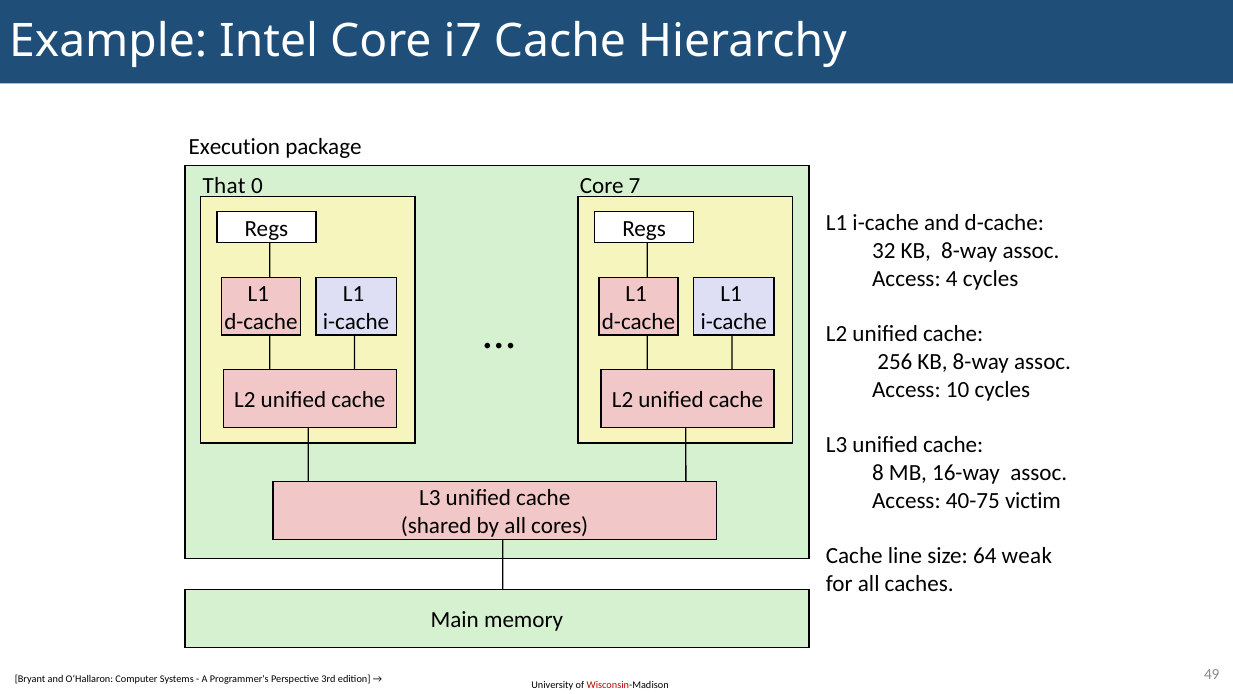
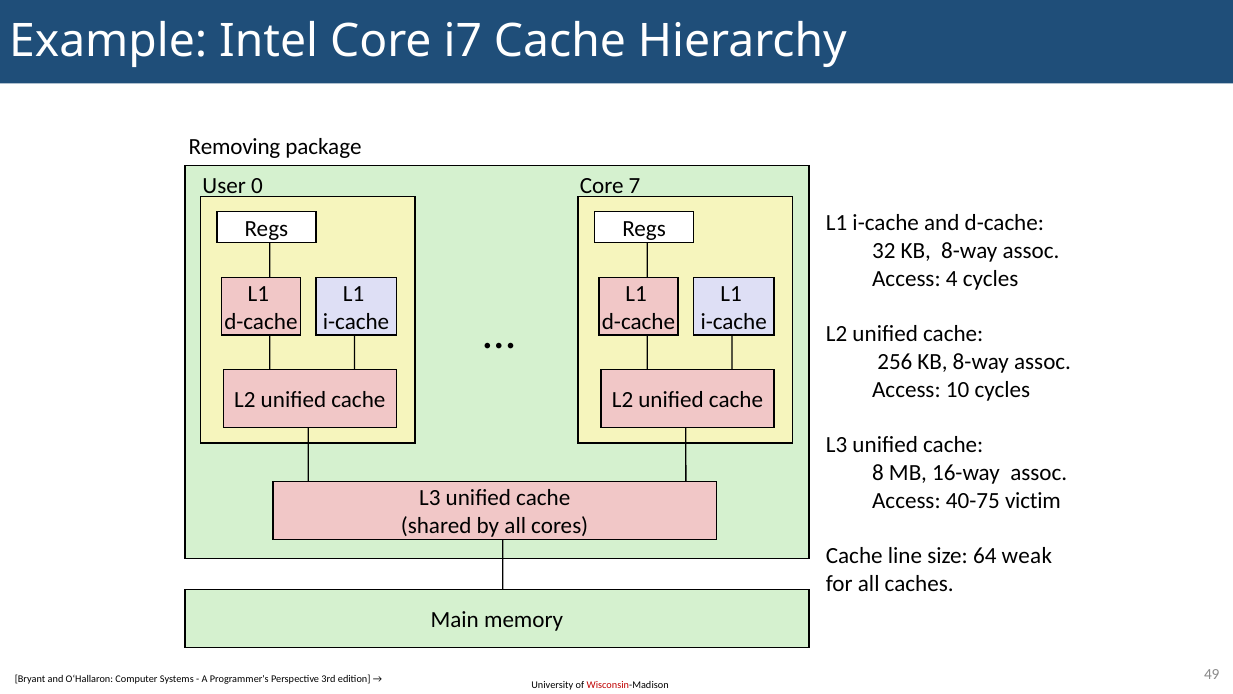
Execution: Execution -> Removing (234, 147)
That: That -> User (224, 185)
